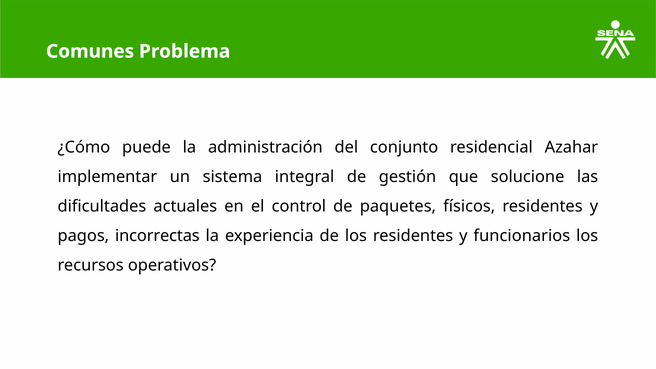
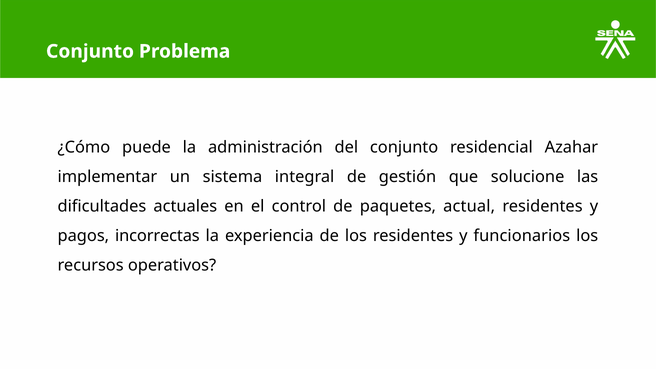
Comunes: Comunes -> Conjunto (90, 51)
físicos: físicos -> actual (469, 206)
